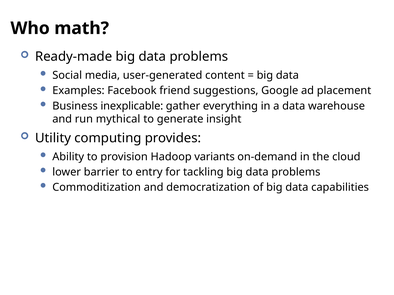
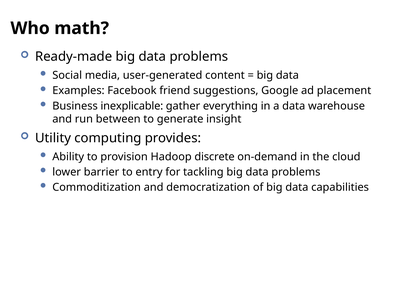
mythical: mythical -> between (118, 119)
variants: variants -> discrete (215, 157)
